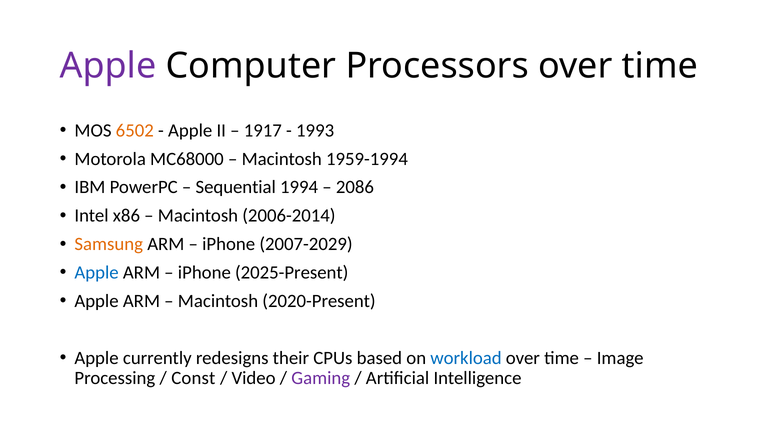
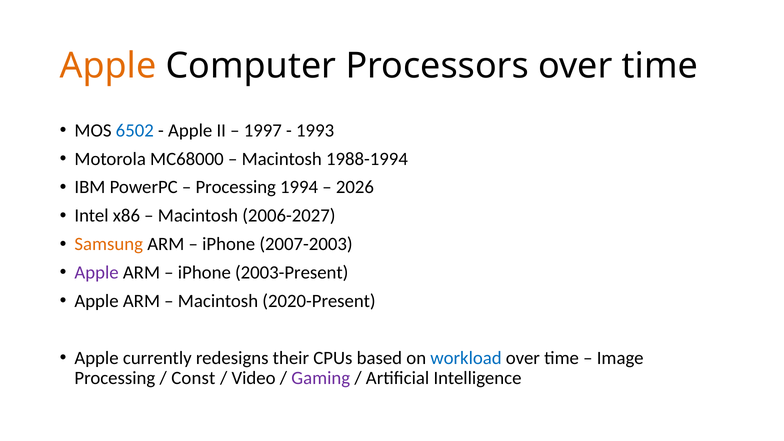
Apple colour: purple -> orange (108, 66)
6502 colour: orange -> blue (135, 130)
1917: 1917 -> 1997 (263, 130)
1959-1994: 1959-1994 -> 1988-1994 (367, 159)
Sequential: Sequential -> Processing (236, 187)
2086: 2086 -> 2026 (355, 187)
2006-2014: 2006-2014 -> 2006-2027 (289, 216)
2007-2029: 2007-2029 -> 2007-2003 (306, 244)
Apple colour: blue -> purple (97, 273)
2025-Present: 2025-Present -> 2003-Present (292, 273)
